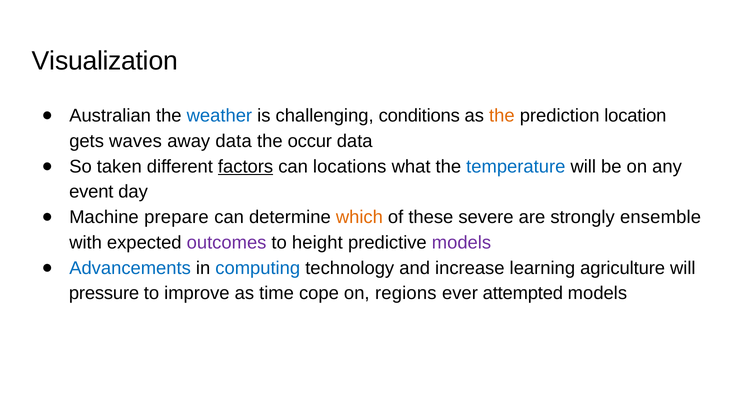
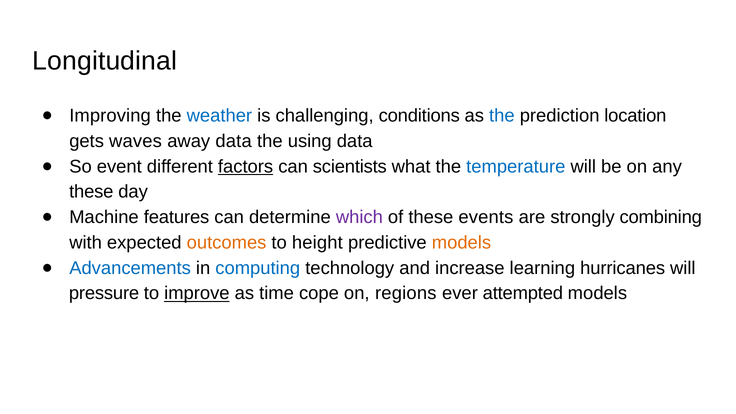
Visualization: Visualization -> Longitudinal (105, 61)
Australian: Australian -> Improving (110, 116)
the colour: orange -> blue (502, 116)
occur: occur -> using (310, 141)
taken: taken -> event (119, 167)
locations: locations -> scientists (350, 167)
event: event -> these (91, 192)
prepare: prepare -> features (177, 217)
which colour: orange -> purple (359, 217)
severe: severe -> events (486, 217)
ensemble: ensemble -> combining (661, 217)
outcomes colour: purple -> orange (227, 243)
models colour: purple -> orange (461, 243)
agriculture: agriculture -> hurricanes (623, 268)
improve underline: none -> present (197, 293)
